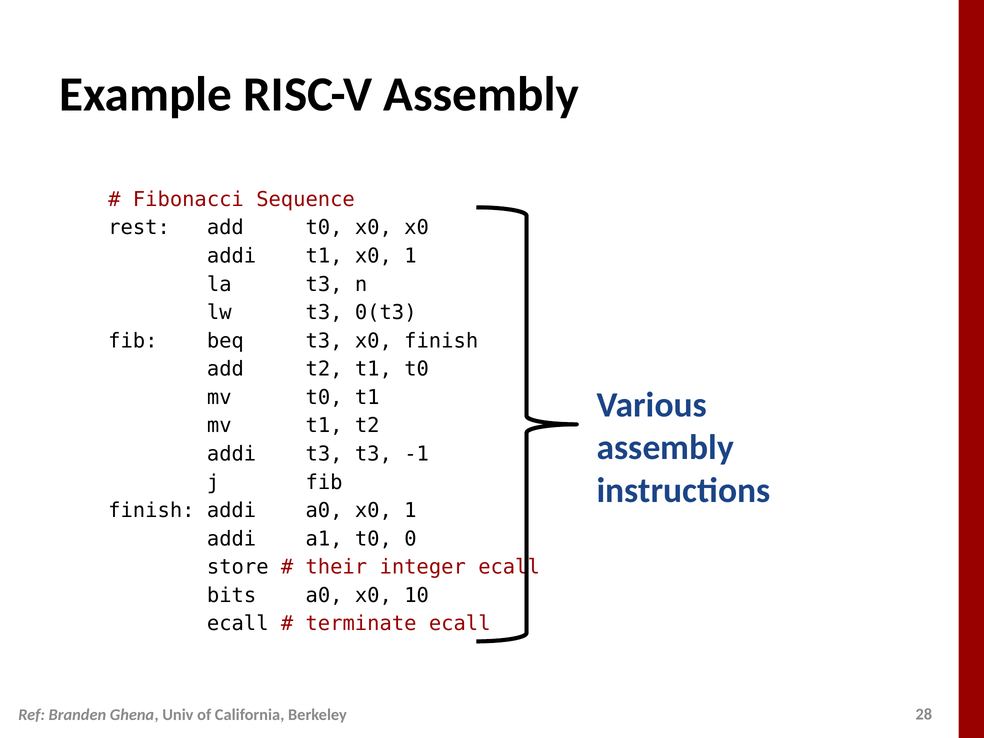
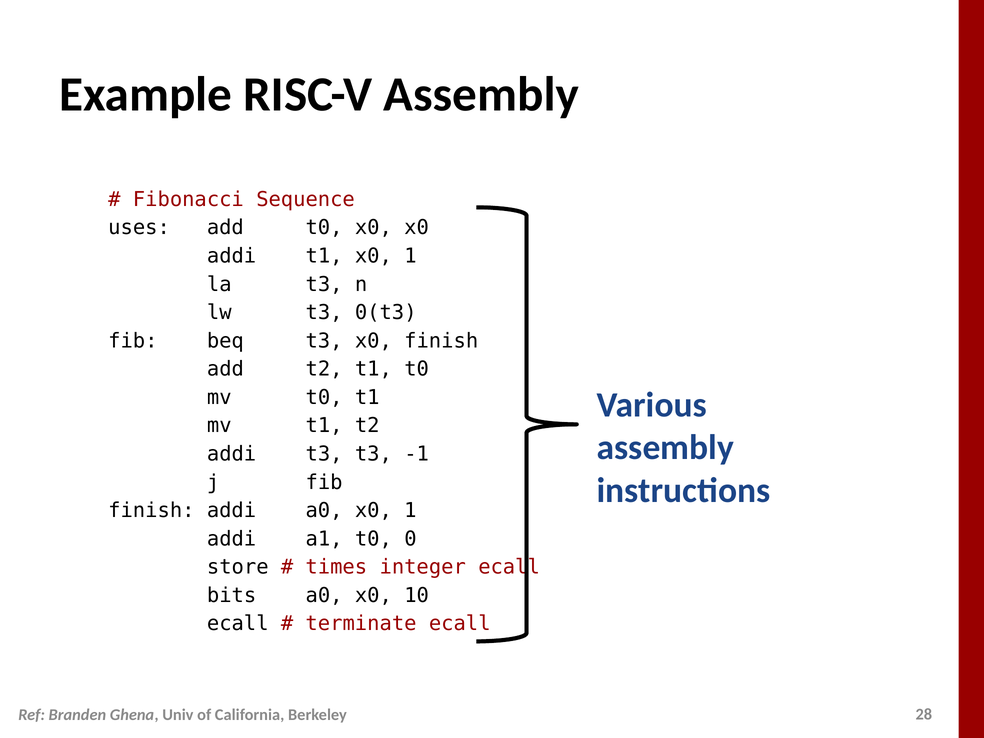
rest: rest -> uses (139, 228)
their: their -> times (336, 567)
